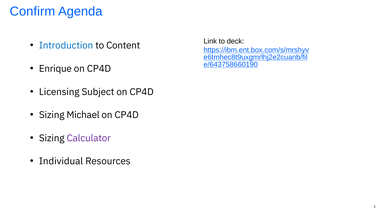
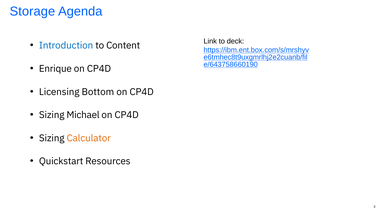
Confirm: Confirm -> Storage (32, 11)
Subject: Subject -> Bottom (98, 92)
Calculator colour: purple -> orange (89, 138)
Individual: Individual -> Quickstart (61, 161)
